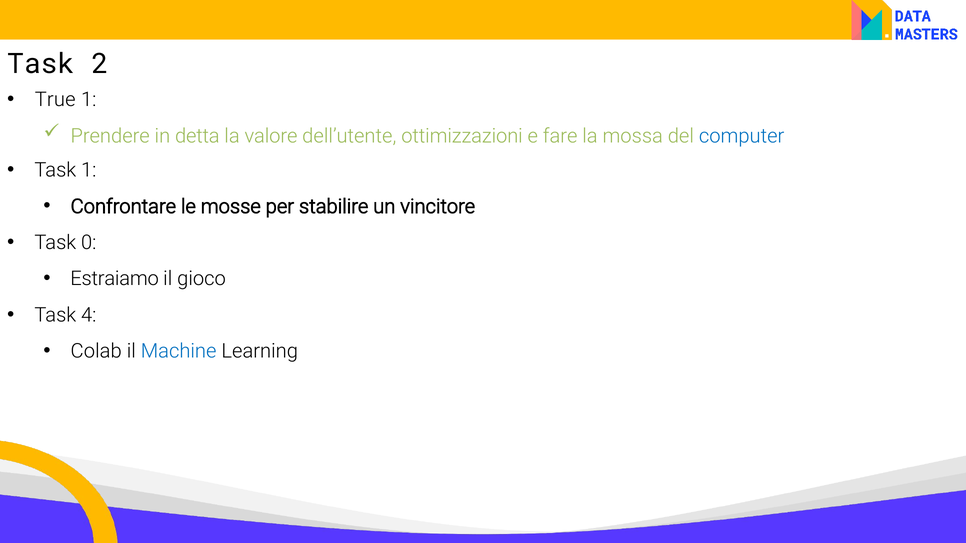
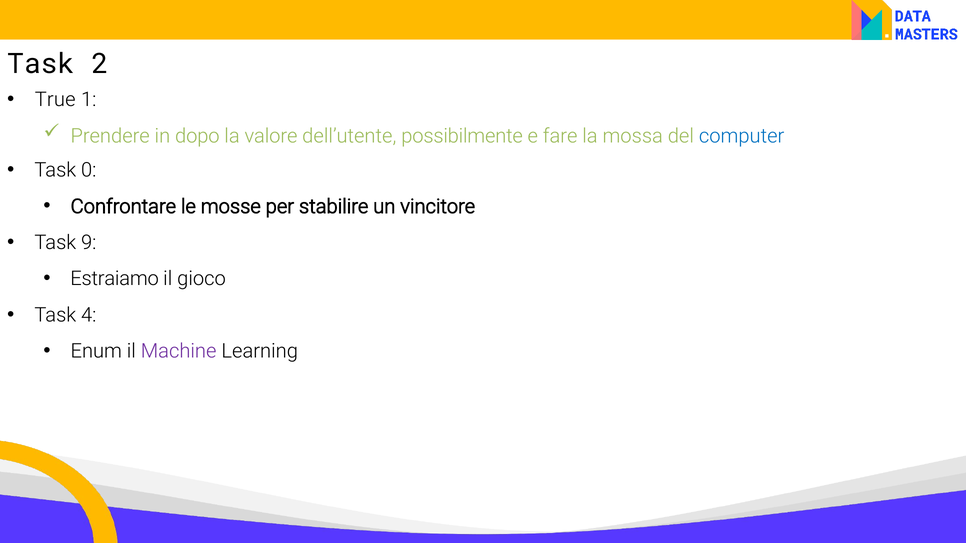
detta: detta -> dopo (197, 136)
ottimizzazioni: ottimizzazioni -> possibilmente (462, 136)
Task 1: 1 -> 0 (89, 170)
0: 0 -> 9 (89, 243)
Colab: Colab -> Enum (96, 351)
Machine colour: blue -> purple (179, 351)
